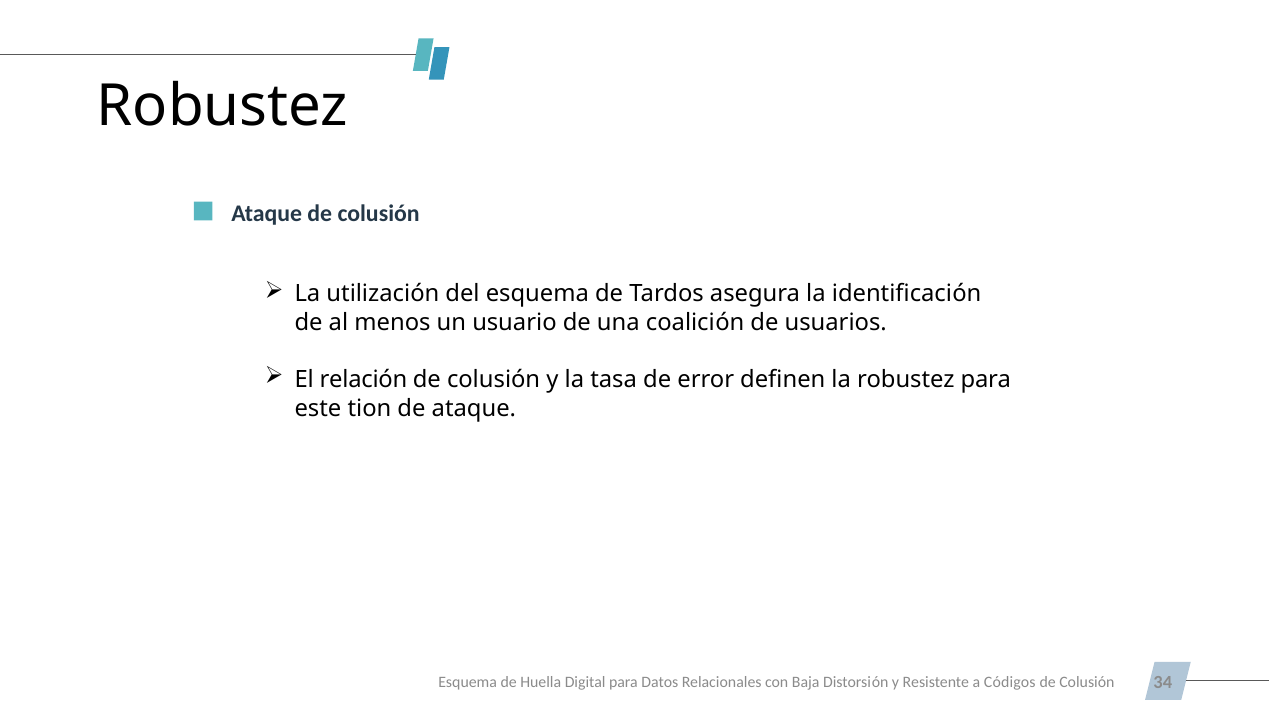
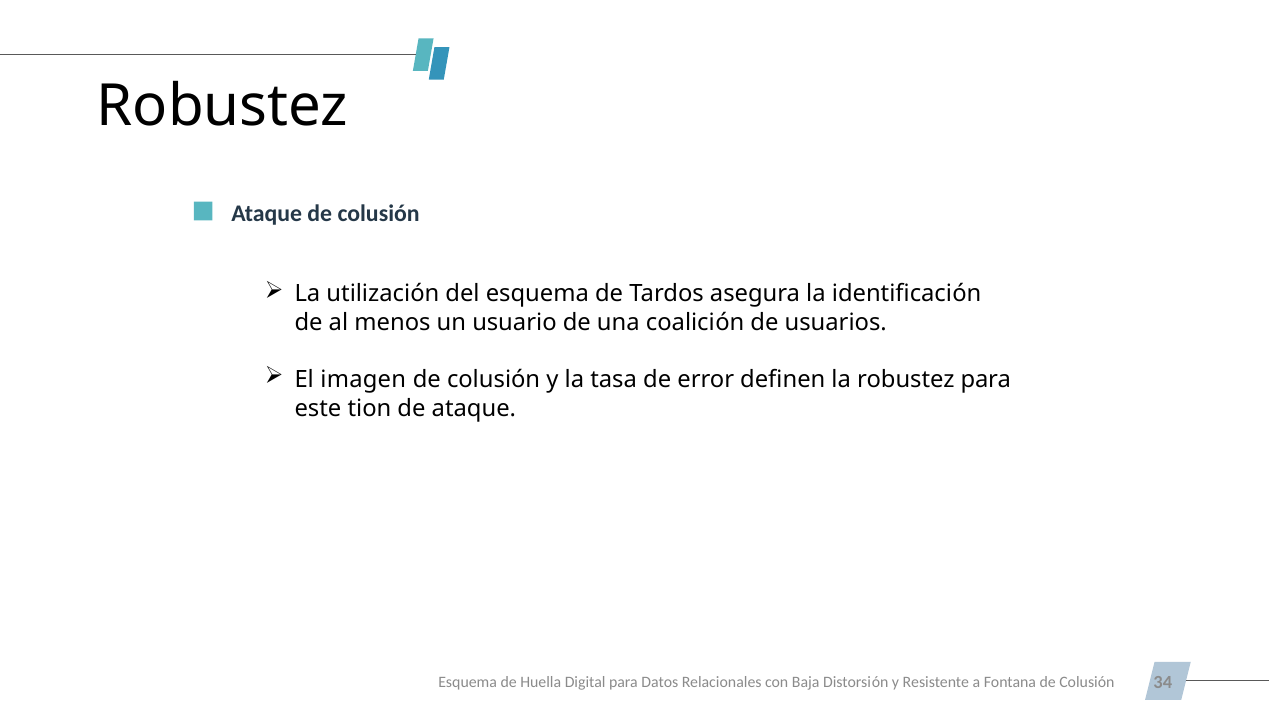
relación: relación -> imagen (363, 380)
Códigos: Códigos -> Fontana (1010, 682)
